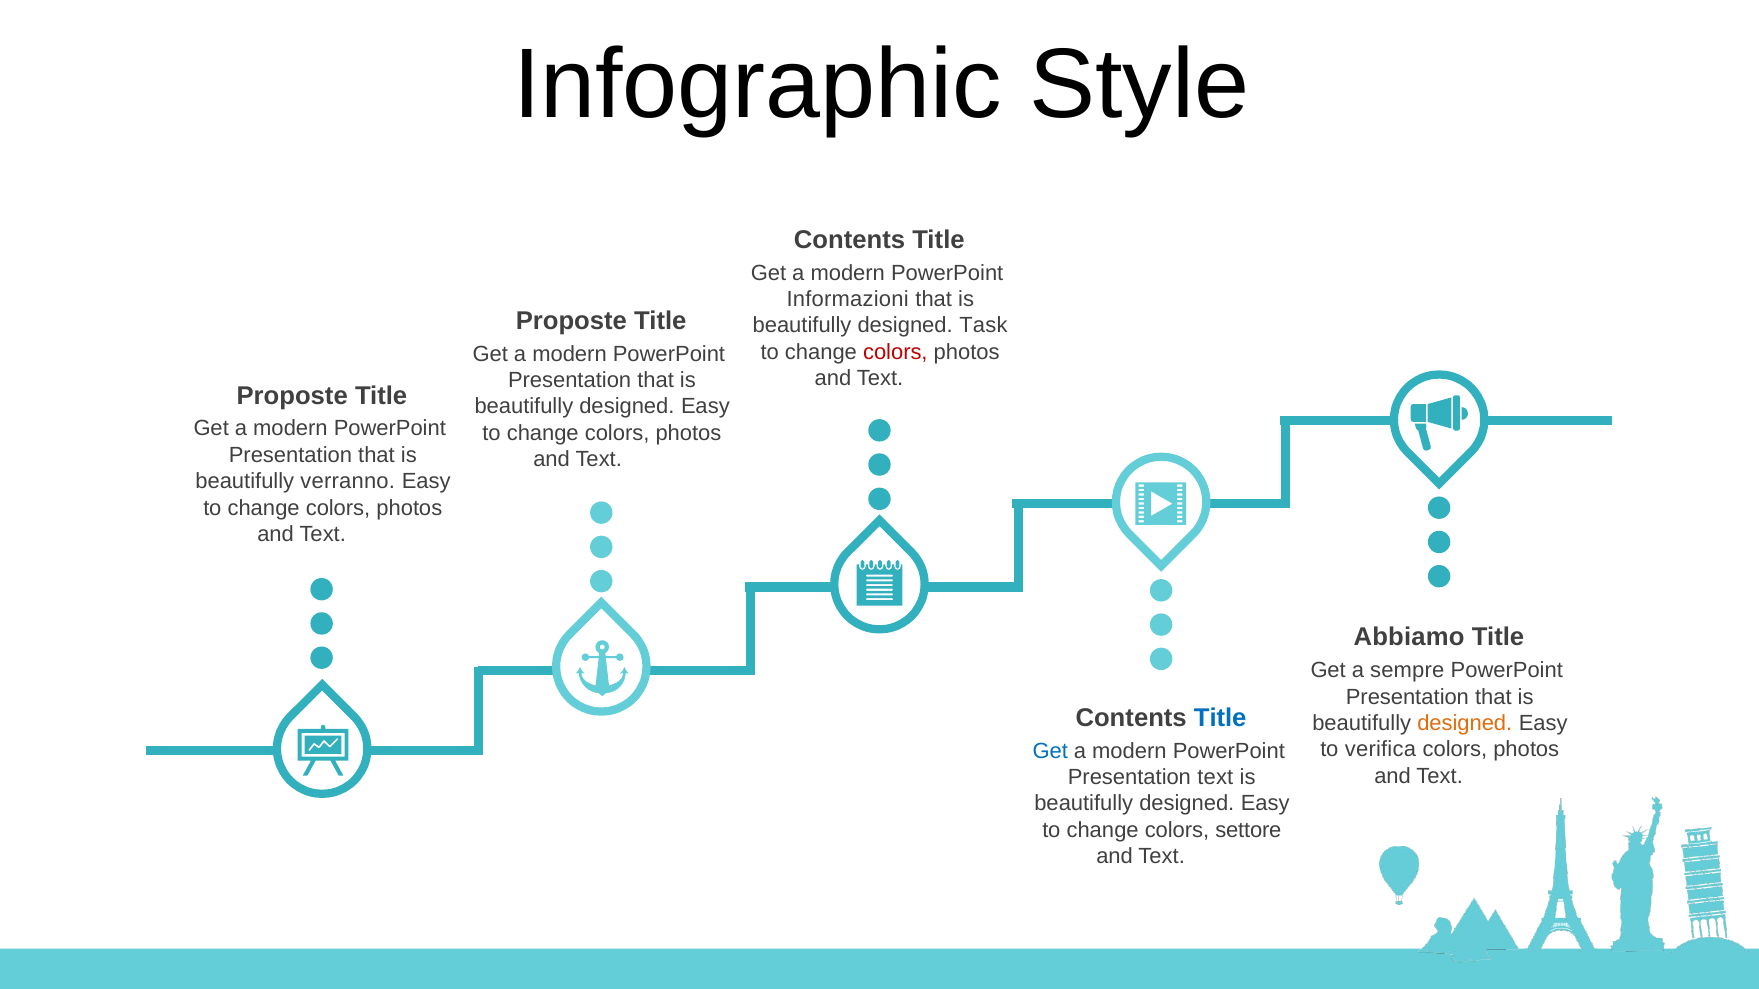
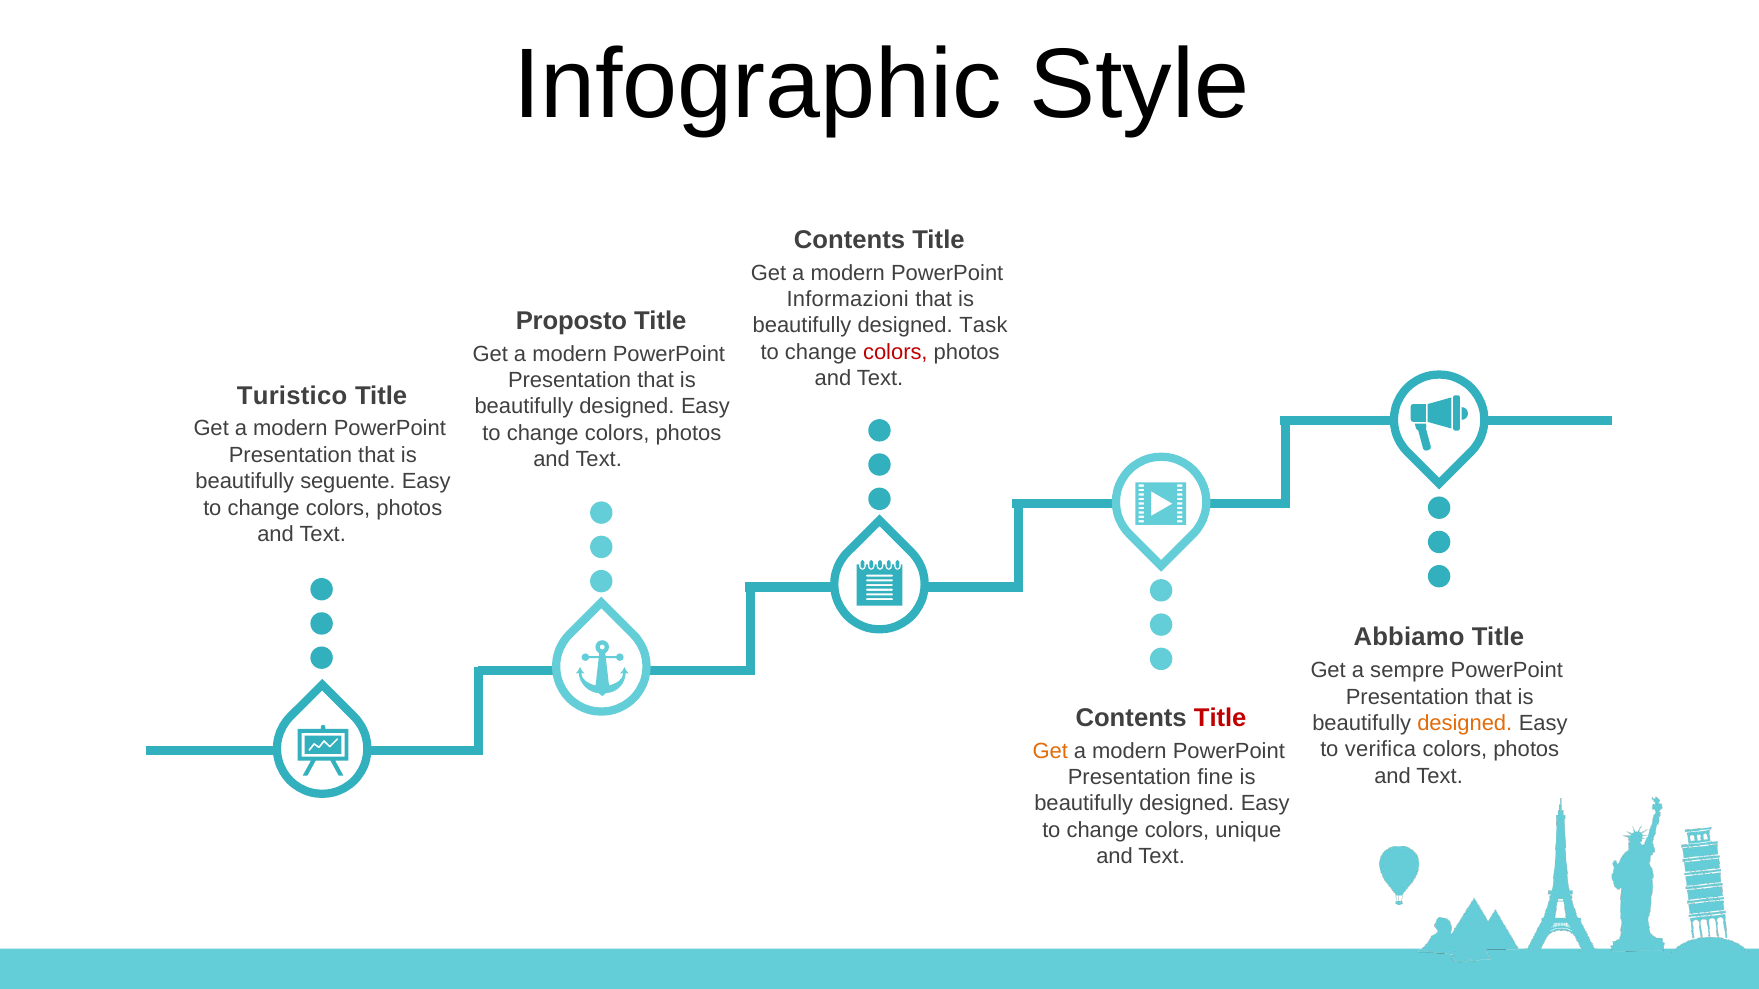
Proposte: Proposte -> Proposto (571, 321)
Proposte: Proposte -> Turistico (292, 396)
verranno: verranno -> seguente (348, 482)
Title colour: blue -> red (1220, 718)
Get colour: blue -> orange (1050, 751)
Presentation text: text -> fine (1215, 778)
settore: settore -> unique (1248, 830)
